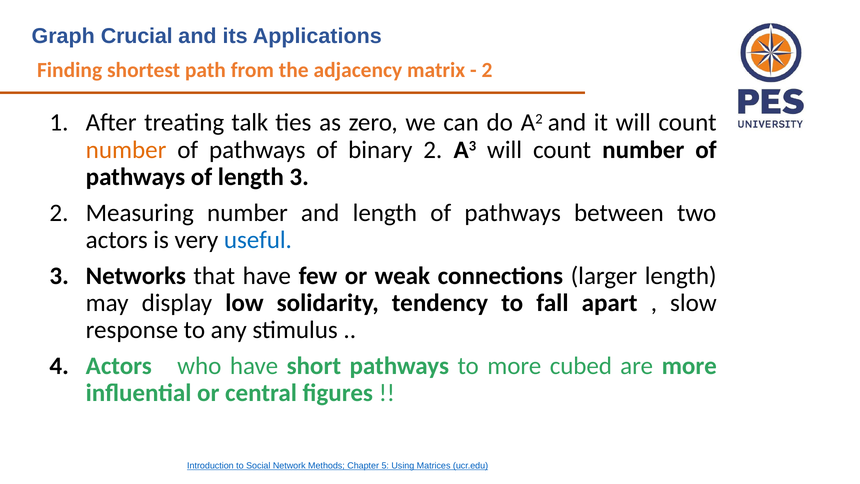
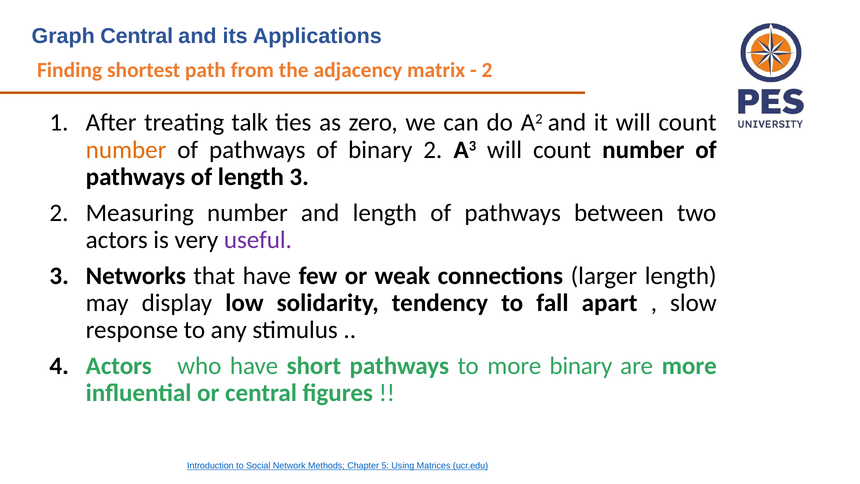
Graph Crucial: Crucial -> Central (137, 36)
useful colour: blue -> purple (258, 240)
more cubed: cubed -> binary (581, 366)
